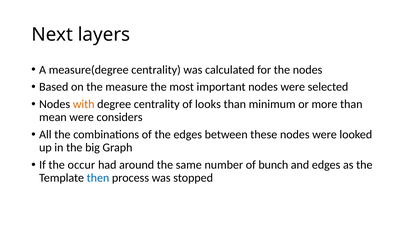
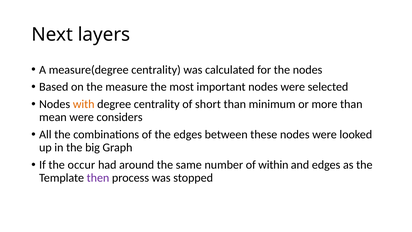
looks: looks -> short (208, 104)
bunch: bunch -> within (273, 165)
then colour: blue -> purple (98, 178)
